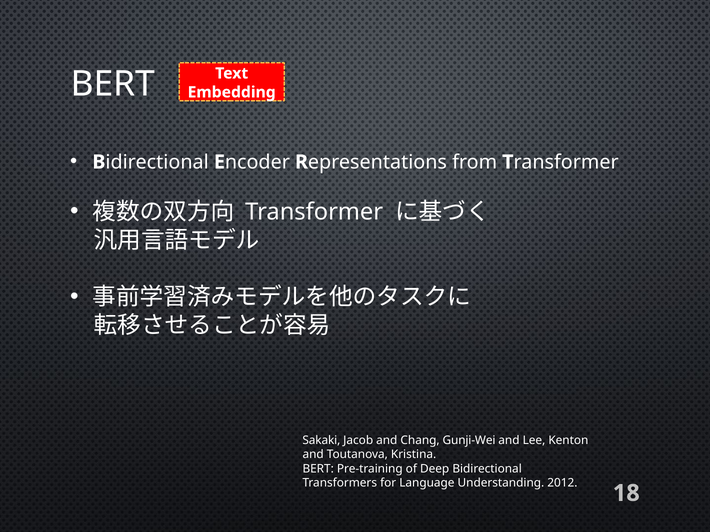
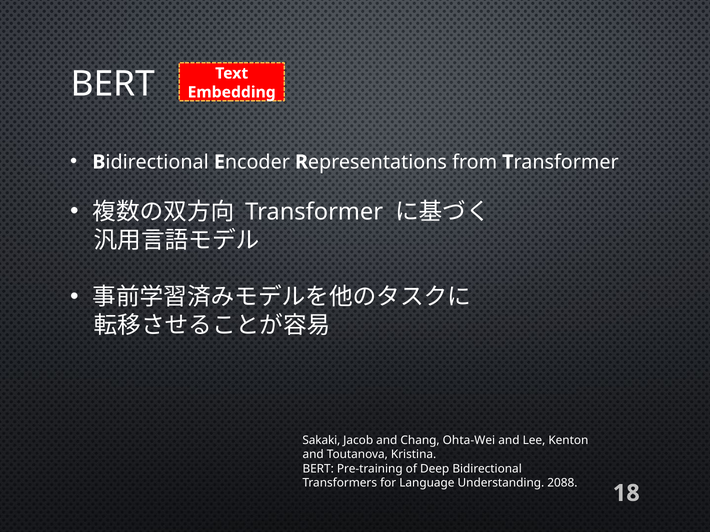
Gunji-Wei: Gunji-Wei -> Ohta-Wei (469, 441)
2012: 2012 -> 2088 (562, 483)
